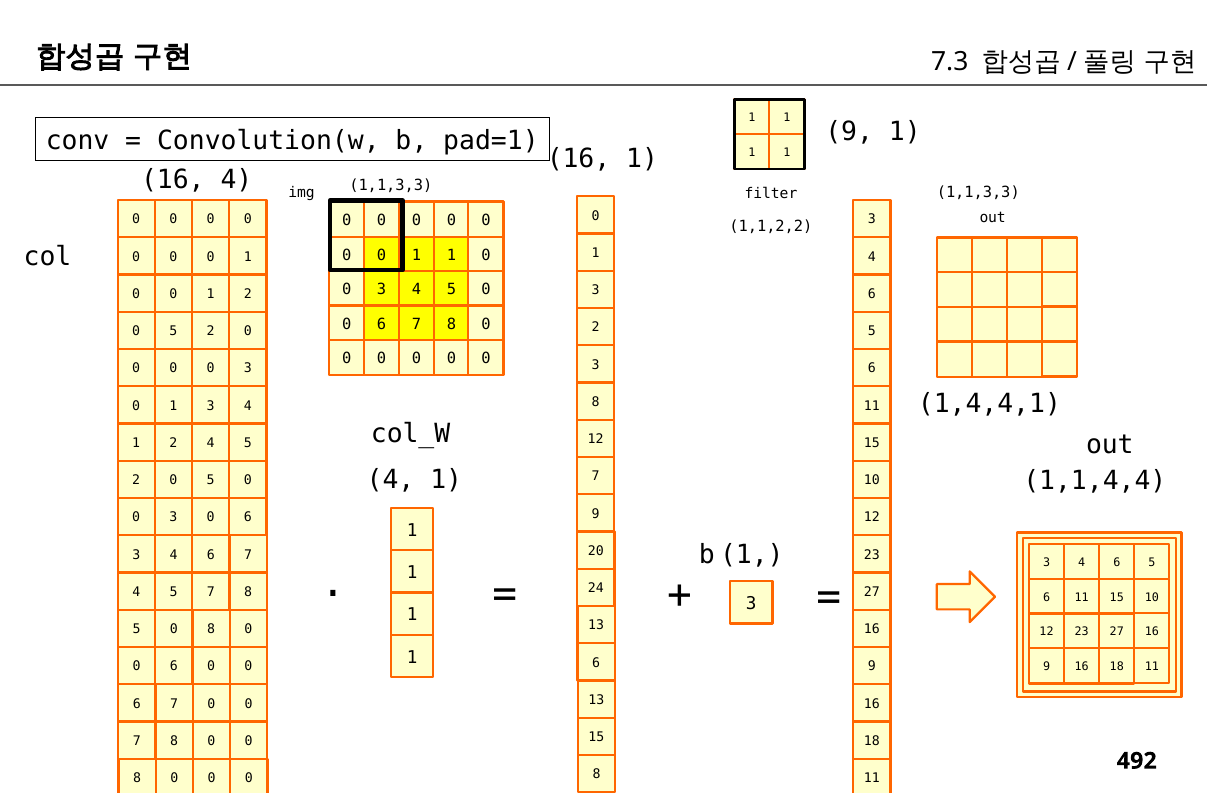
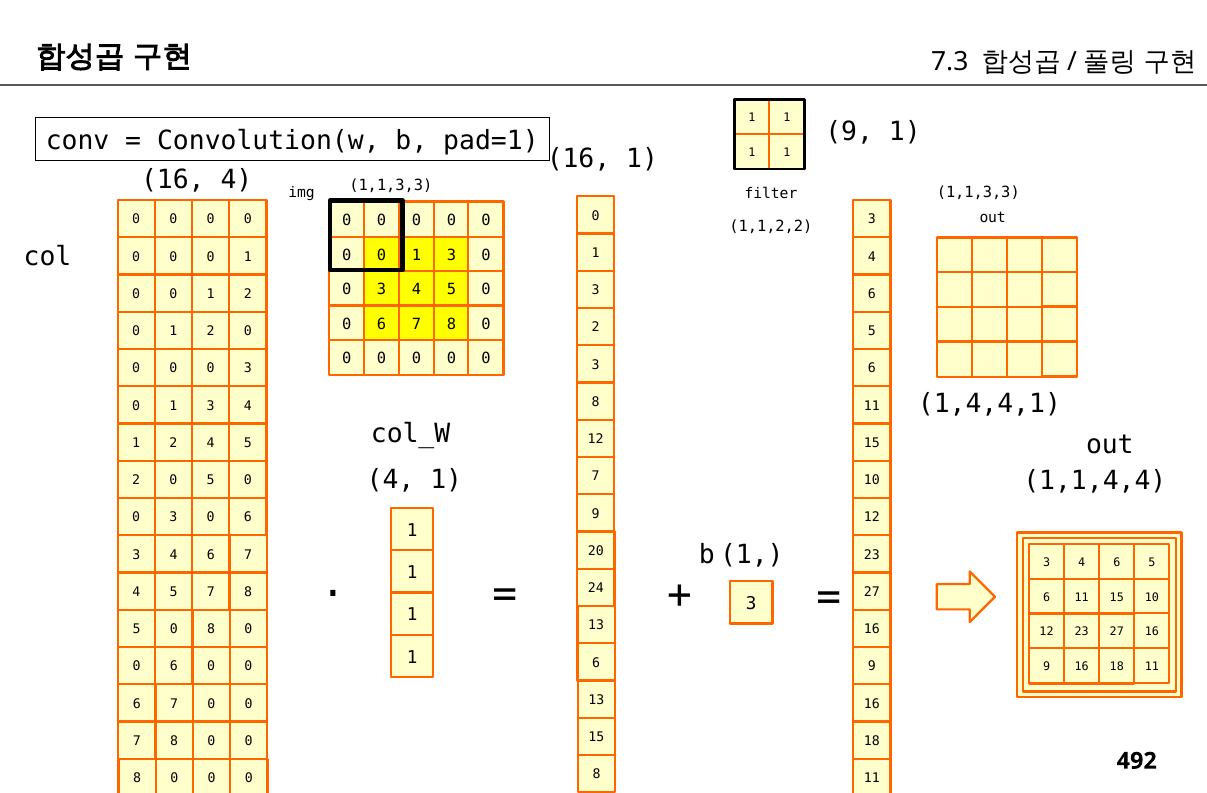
1: 1 -> 3 (452, 255)
5: 5 -> 1 (173, 331)
